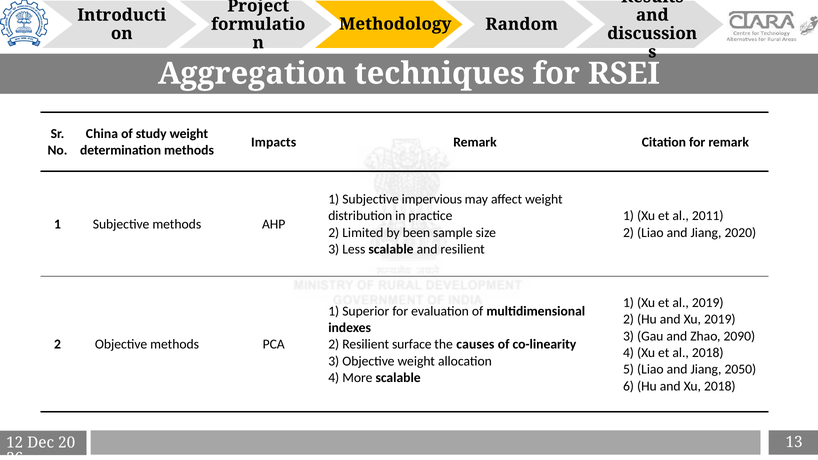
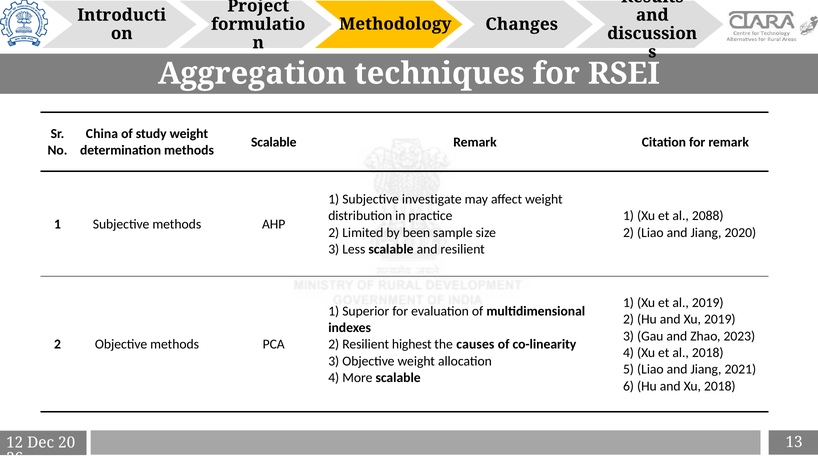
Random: Random -> Changes (522, 24)
Impacts: Impacts -> Scalable (274, 142)
impervious: impervious -> investigate (432, 199)
2011: 2011 -> 2088 (708, 216)
2090: 2090 -> 2023 (739, 336)
surface: surface -> highest (412, 344)
2050: 2050 -> 2021 (740, 369)
